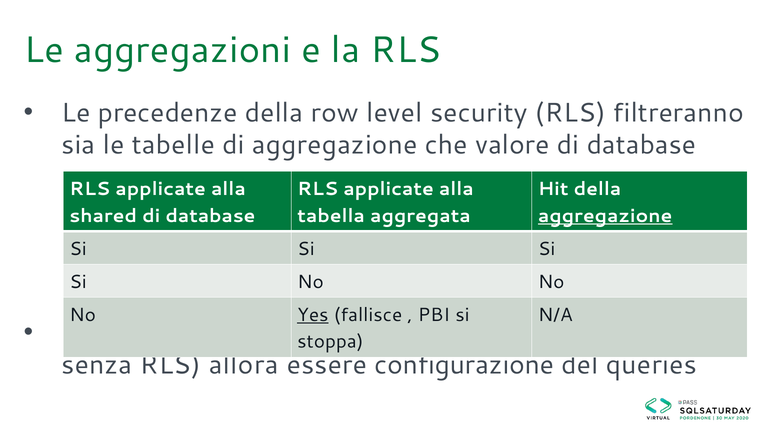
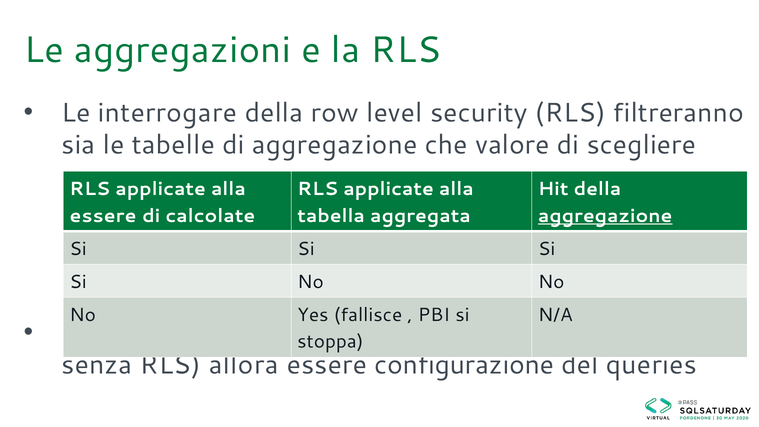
Le precedenze: precedenze -> interrogare (168, 113)
database: database -> scegliere (641, 145)
shared: shared -> essere (103, 216)
database: database -> calcolate (210, 216)
Yes underline: present -> none (313, 315)
